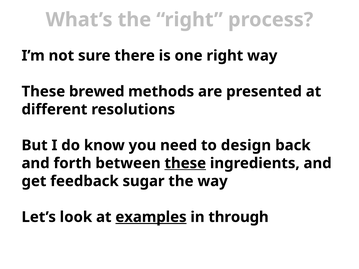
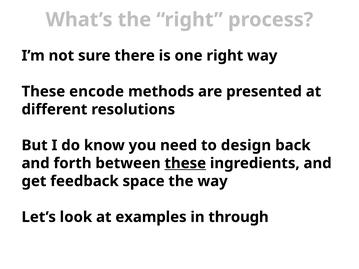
brewed: brewed -> encode (97, 92)
sugar: sugar -> space (144, 181)
examples underline: present -> none (151, 217)
